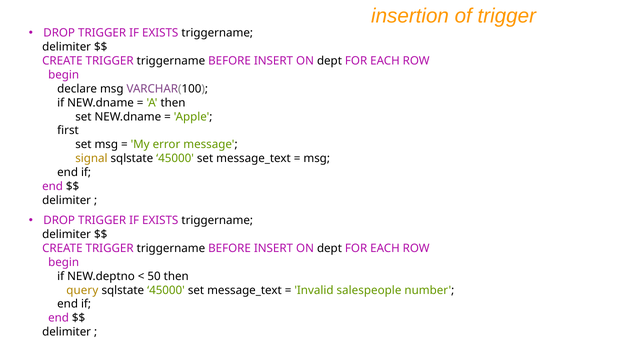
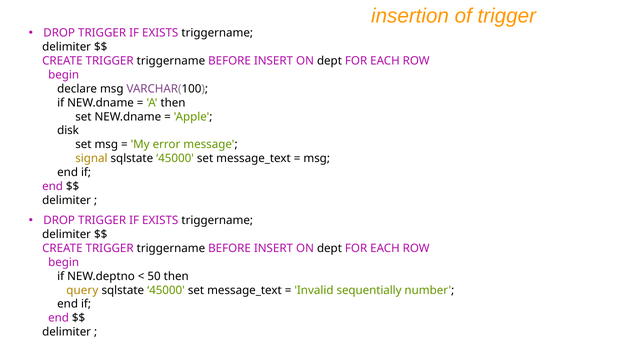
first: first -> disk (68, 130)
salespeople: salespeople -> sequentially (369, 290)
